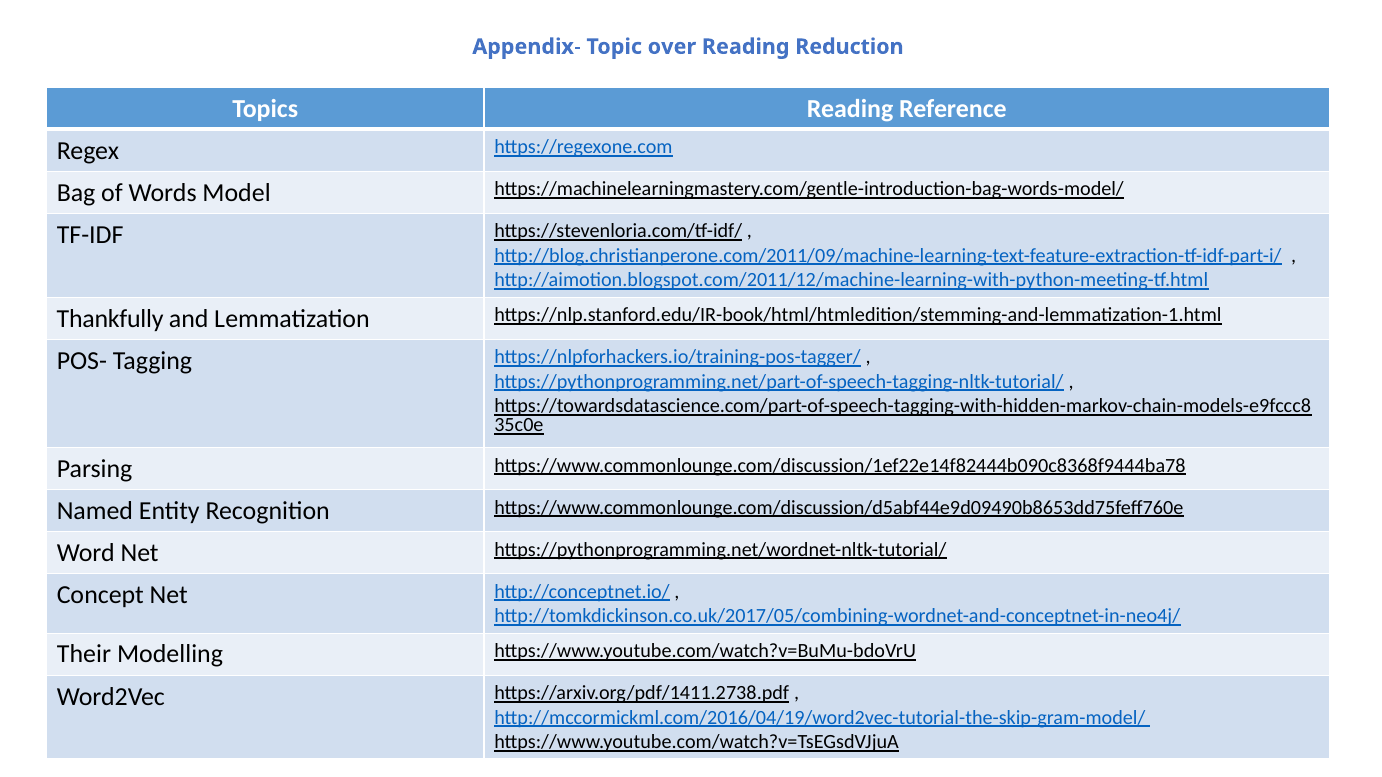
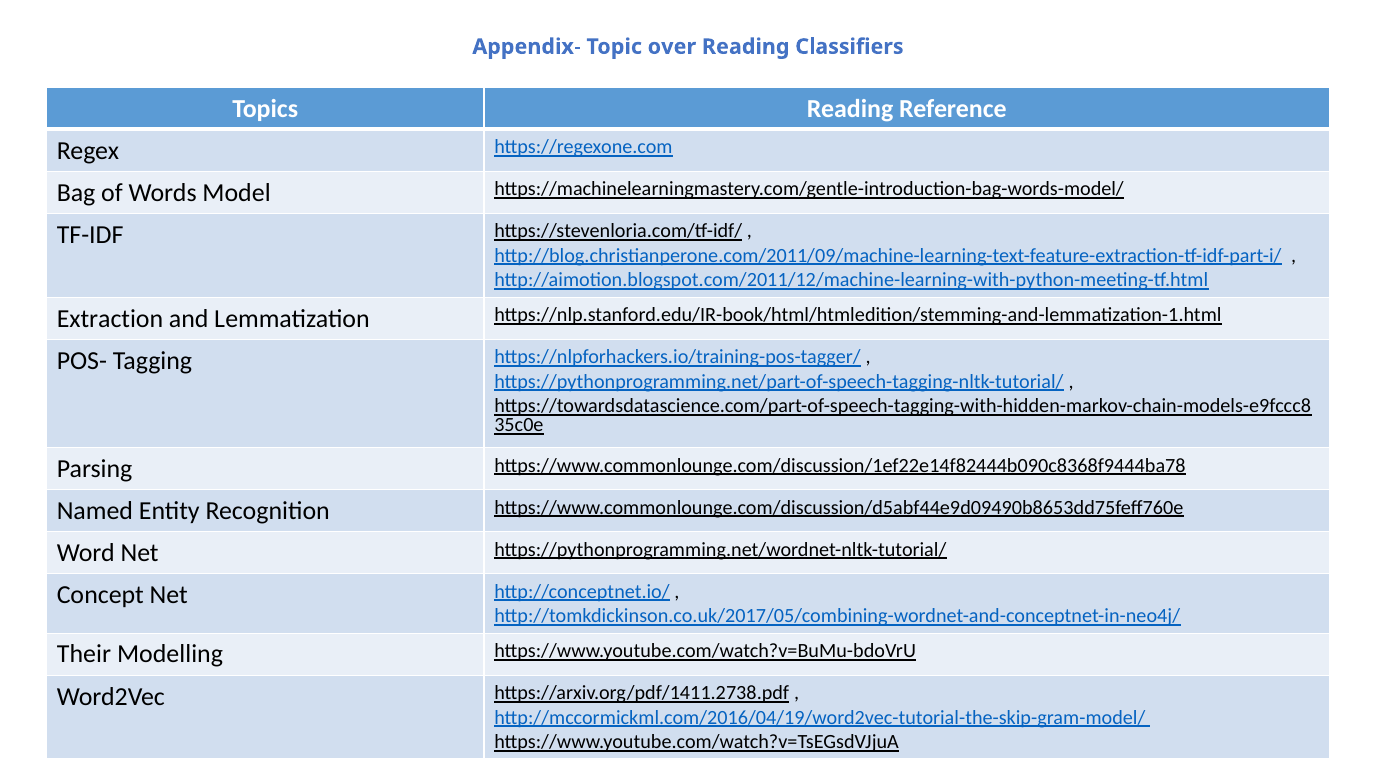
Reduction: Reduction -> Classifiers (849, 47)
Thankfully: Thankfully -> Extraction (110, 319)
